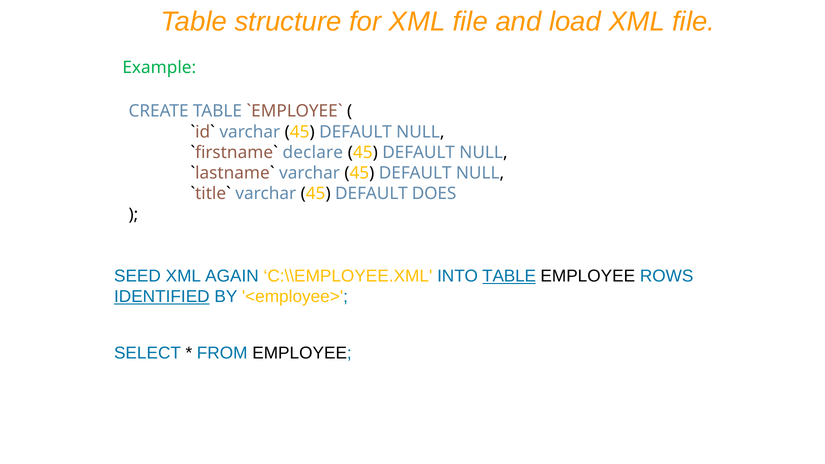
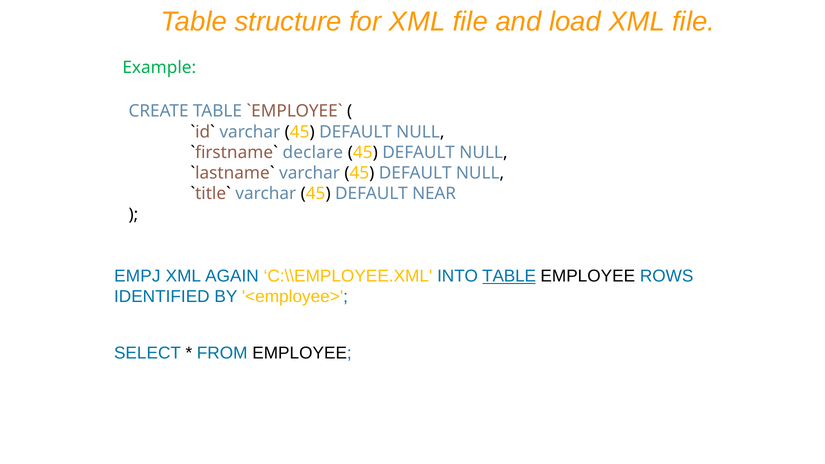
DOES: DOES -> NEAR (434, 194)
SEED: SEED -> EMPJ (137, 276)
IDENTIFIED underline: present -> none (162, 297)
